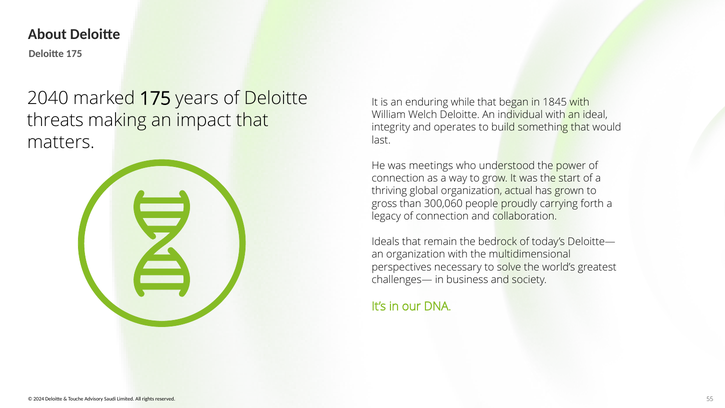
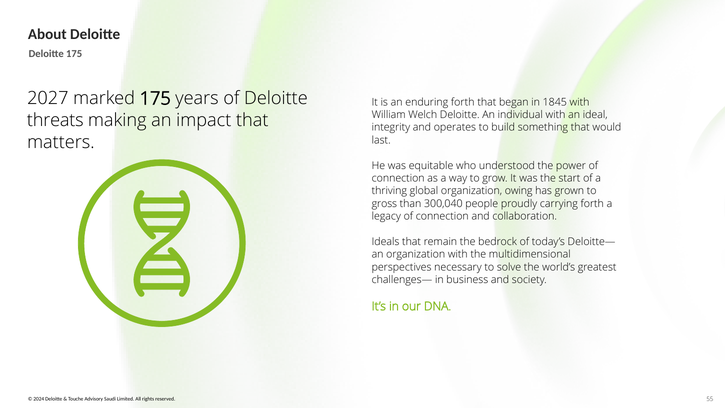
2040: 2040 -> 2027 (48, 98)
enduring while: while -> forth (463, 102)
meetings: meetings -> equitable (431, 165)
actual: actual -> owing (519, 191)
300,060: 300,060 -> 300,040 (443, 204)
